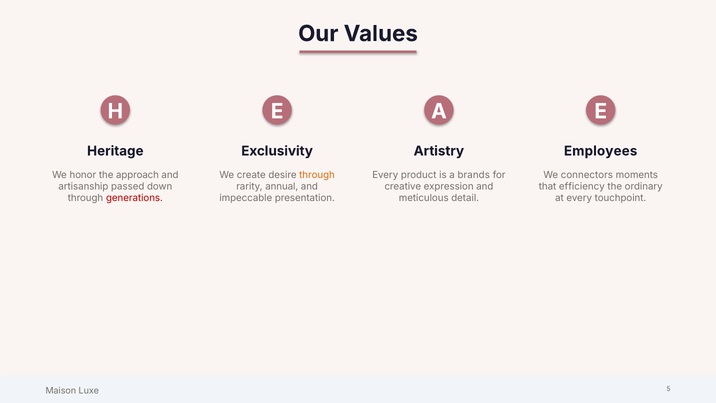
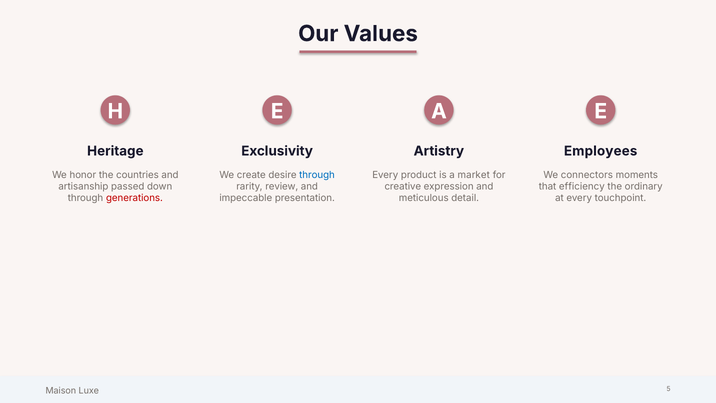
approach: approach -> countries (137, 175)
through colour: orange -> blue (317, 175)
brands: brands -> market (474, 175)
annual: annual -> review (282, 187)
